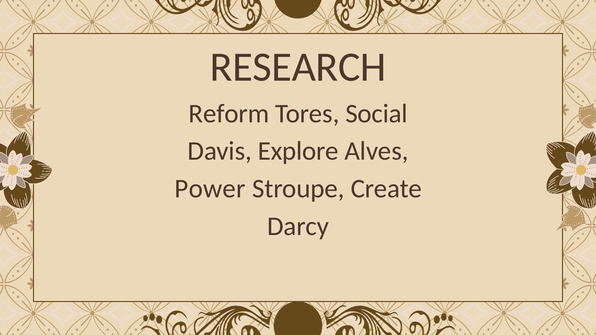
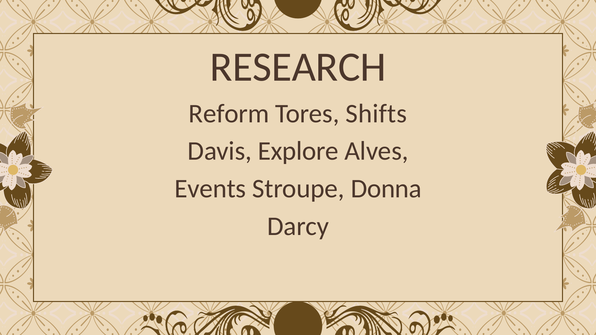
Social: Social -> Shifts (376, 114)
Power: Power -> Events (210, 189)
Create: Create -> Donna (386, 189)
